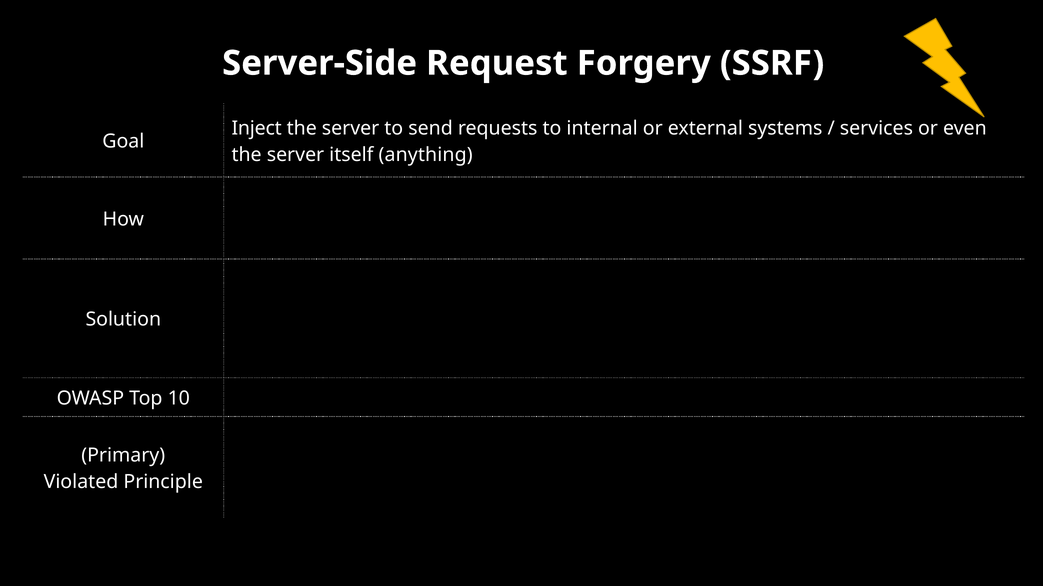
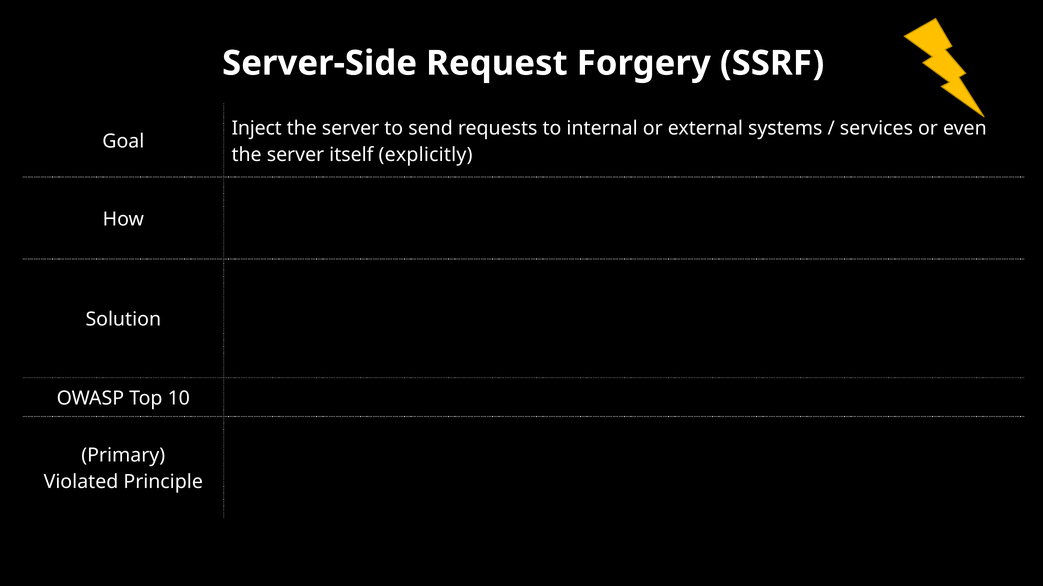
anything: anything -> explicitly (426, 155)
